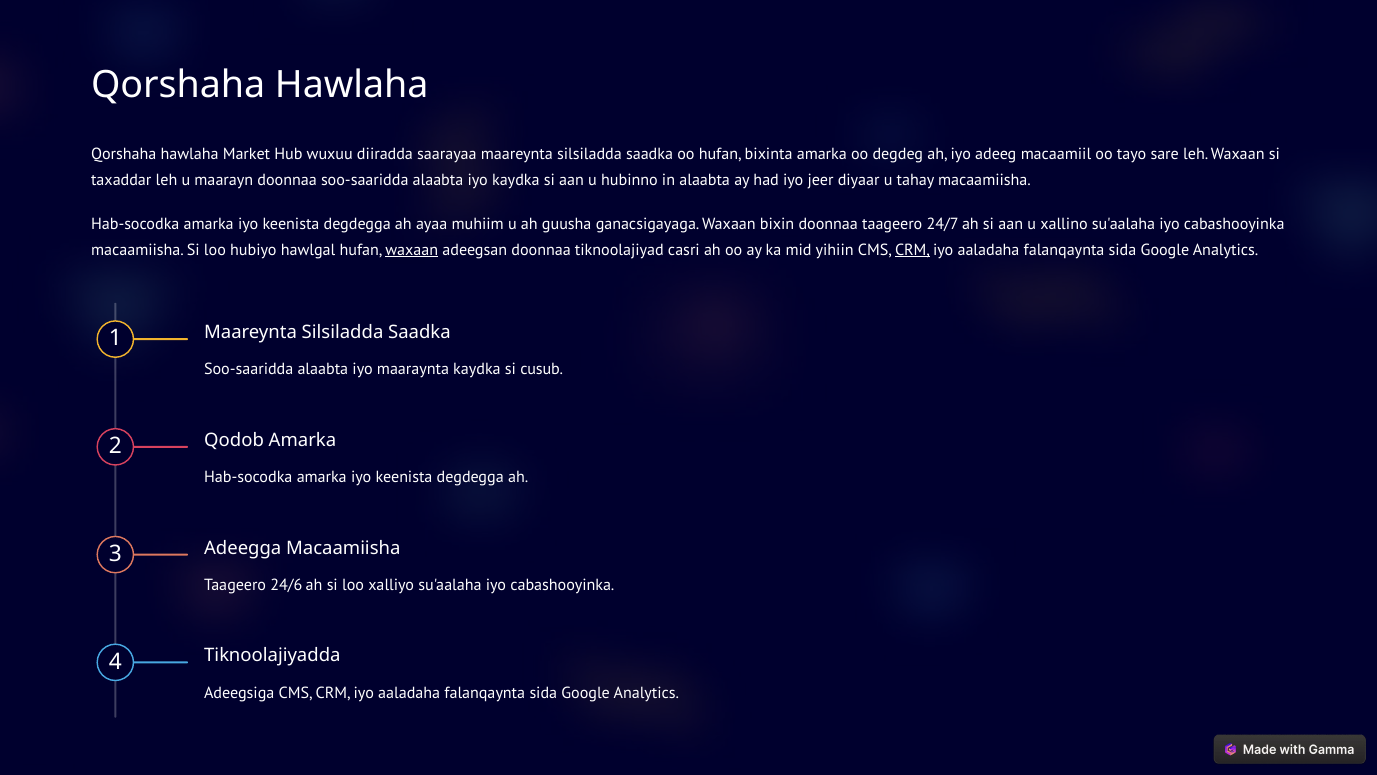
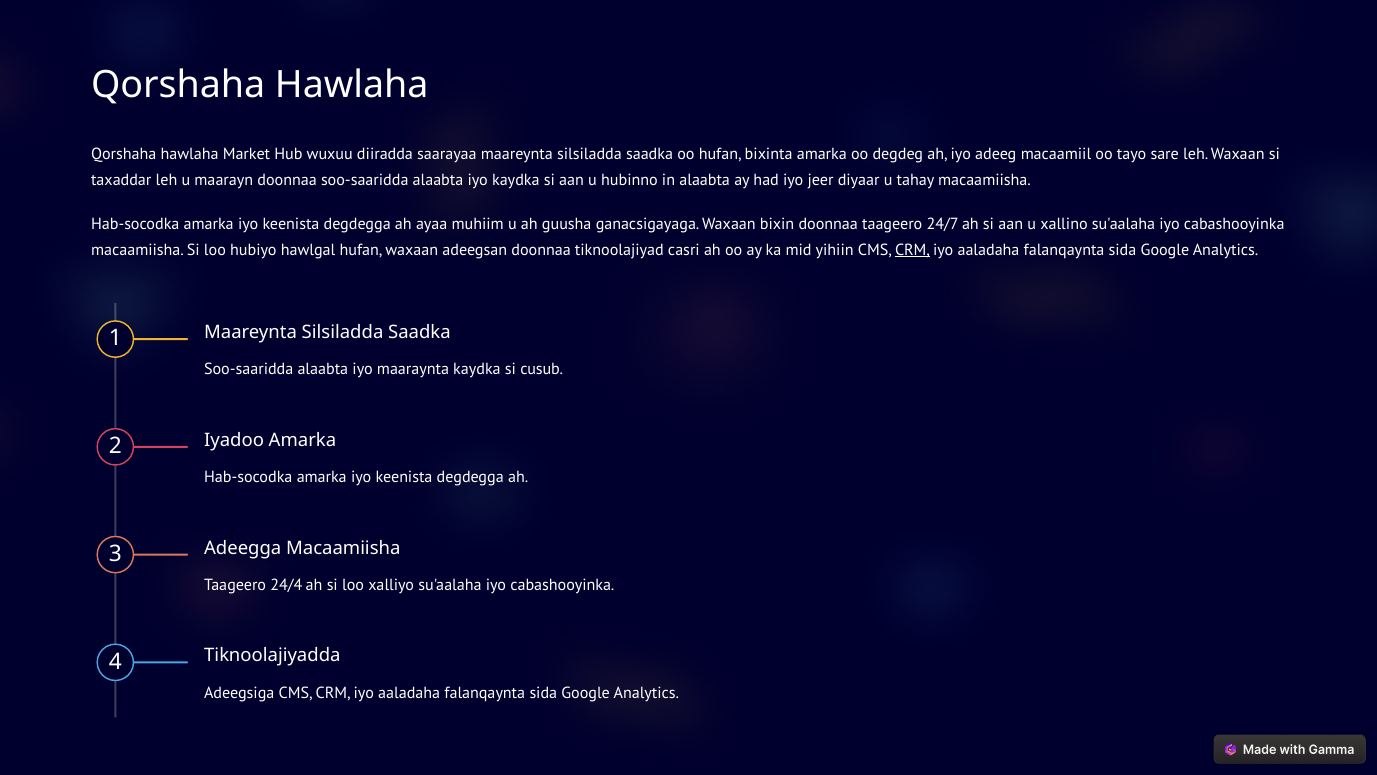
waxaan underline: present -> none (412, 250)
Qodob: Qodob -> Iyadoo (234, 440)
24/6: 24/6 -> 24/4 (286, 585)
